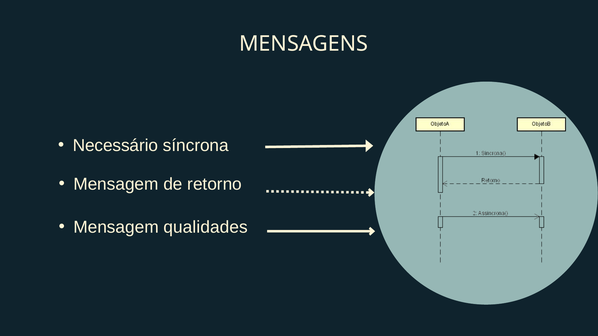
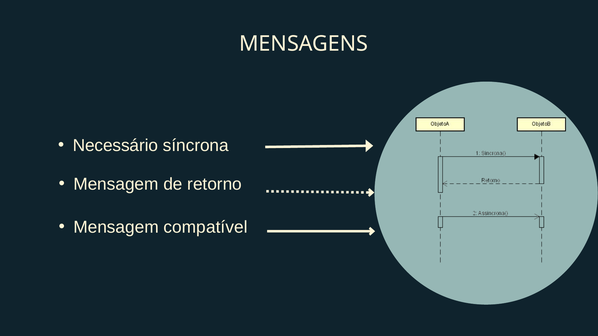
qualidades: qualidades -> compatível (206, 227)
